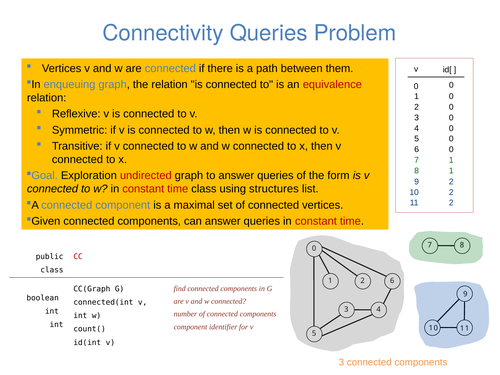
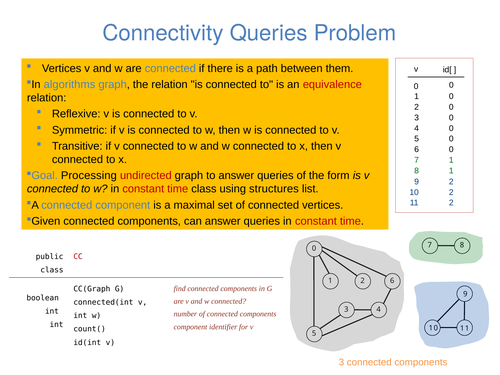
enqueuing: enqueuing -> algorithms (69, 84)
Exploration: Exploration -> Processing (89, 176)
